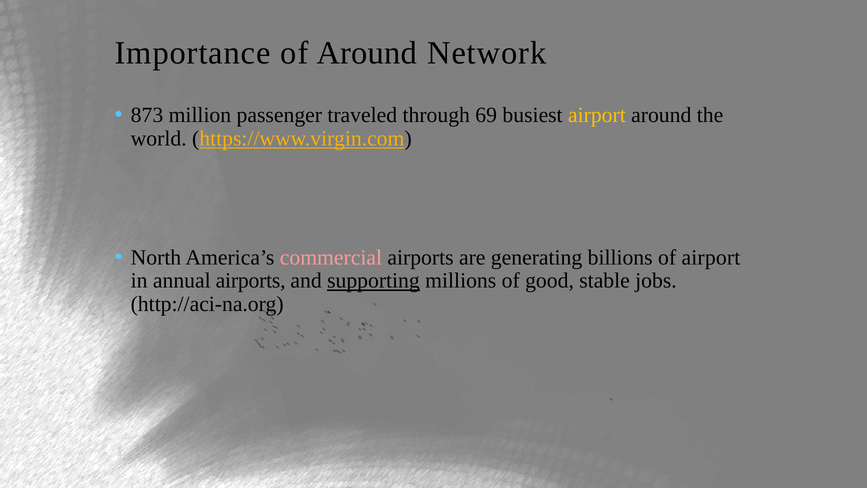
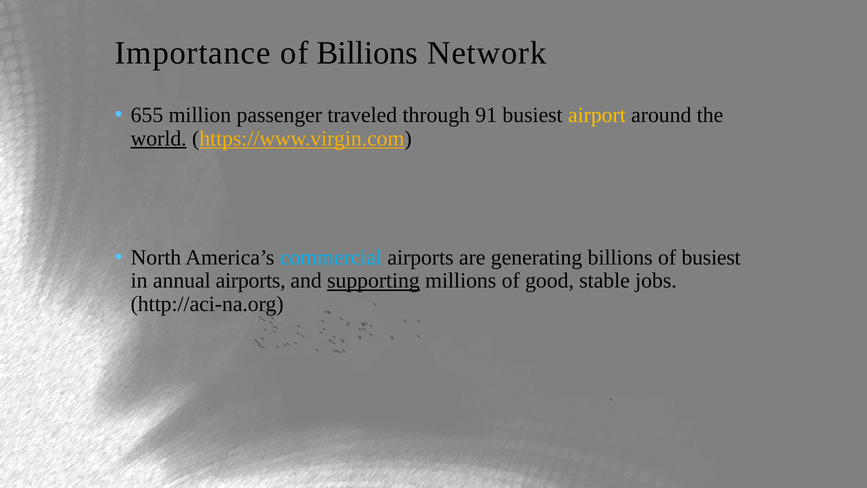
of Around: Around -> Billions (367, 53)
873: 873 -> 655 (147, 115)
69: 69 -> 91 (486, 115)
world underline: none -> present (159, 138)
commercial colour: pink -> light blue (331, 257)
of airport: airport -> busiest (711, 257)
